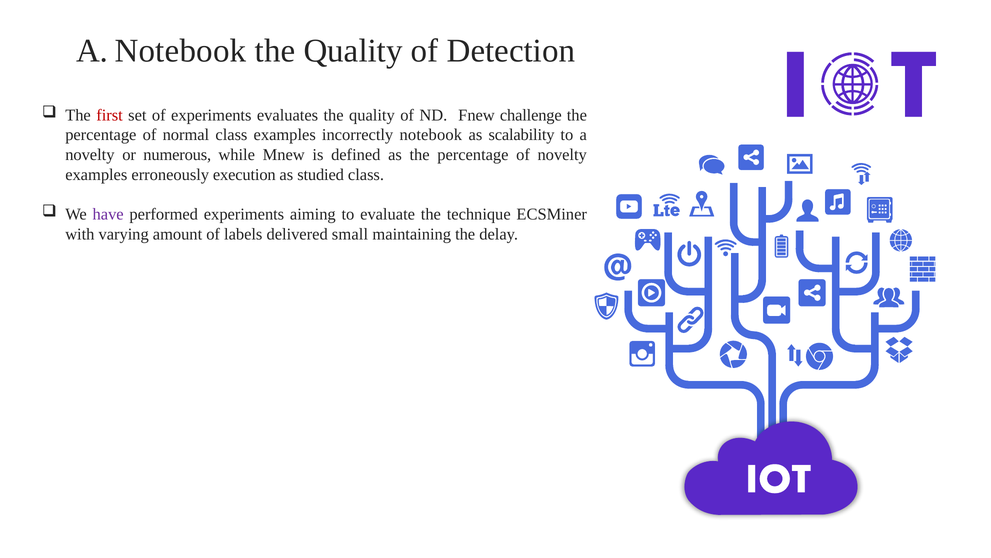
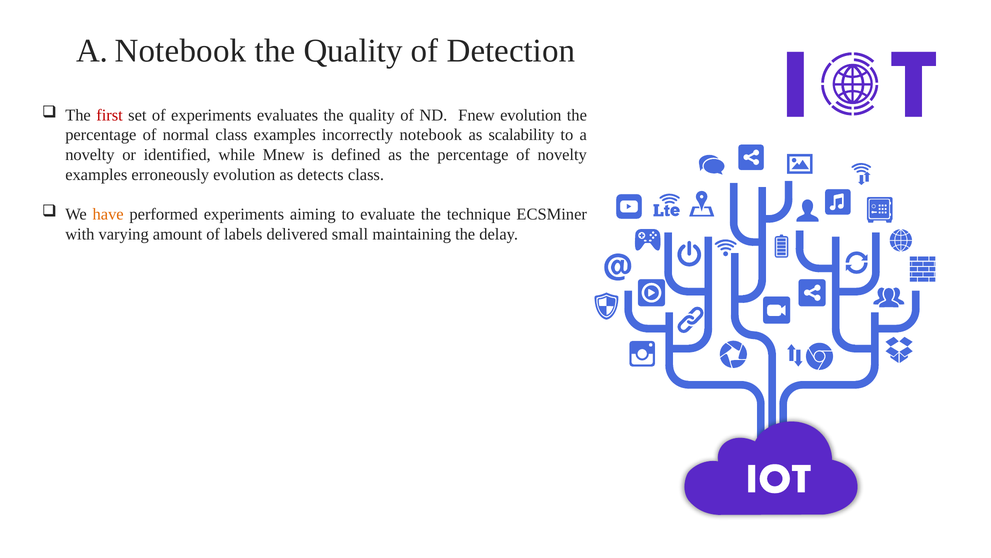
Fnew challenge: challenge -> evolution (531, 115)
numerous: numerous -> identified (177, 155)
erroneously execution: execution -> evolution (244, 174)
studied: studied -> detects (320, 174)
have colour: purple -> orange (108, 214)
